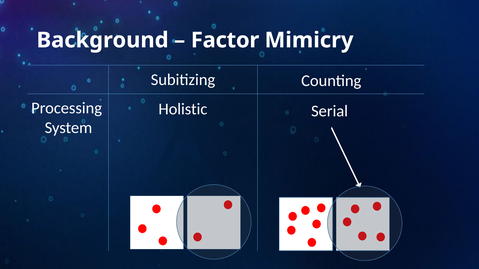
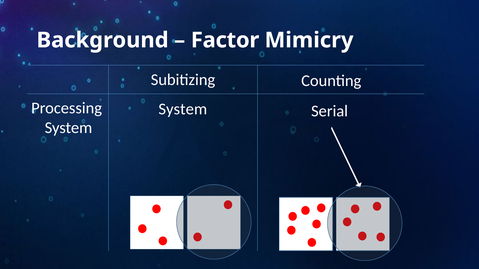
Holistic: Holistic -> System (183, 109)
